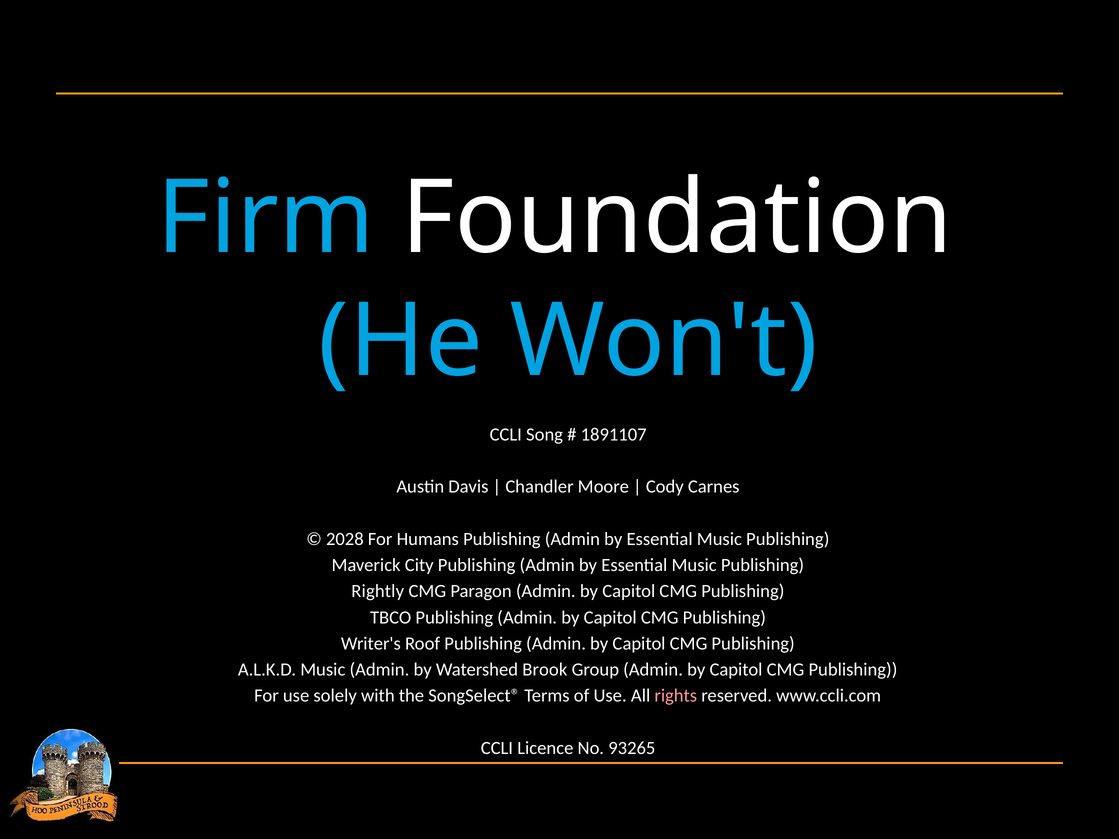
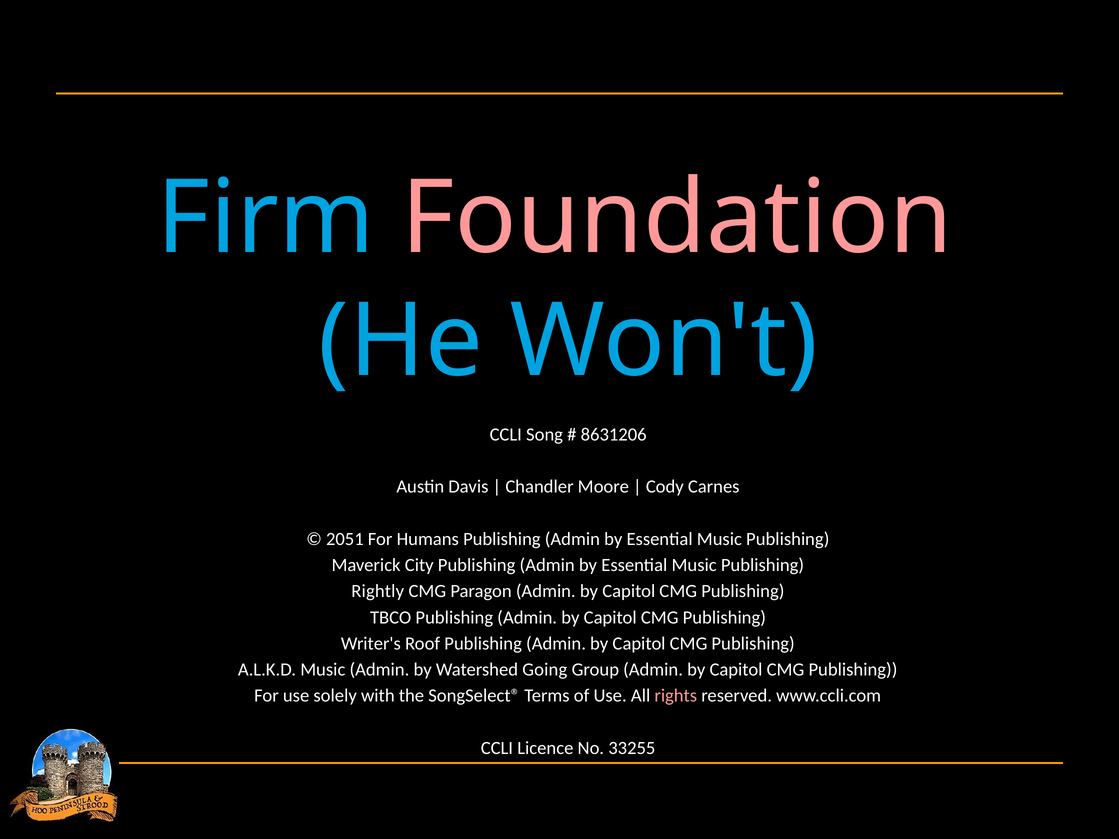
Foundation colour: white -> pink (677, 219)
1891107: 1891107 -> 8631206 (614, 435)
2028: 2028 -> 2051 (345, 539)
Brook: Brook -> Going (545, 670)
93265: 93265 -> 33255 (632, 748)
